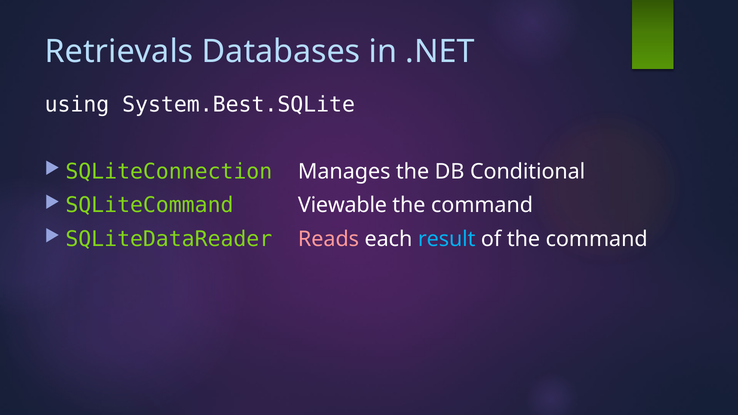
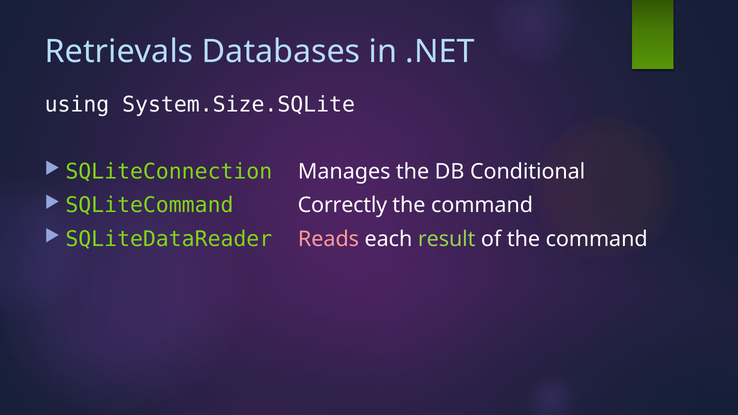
System.Best.SQLite: System.Best.SQLite -> System.Size.SQLite (239, 105)
Viewable: Viewable -> Correctly (342, 205)
result colour: light blue -> light green (447, 239)
